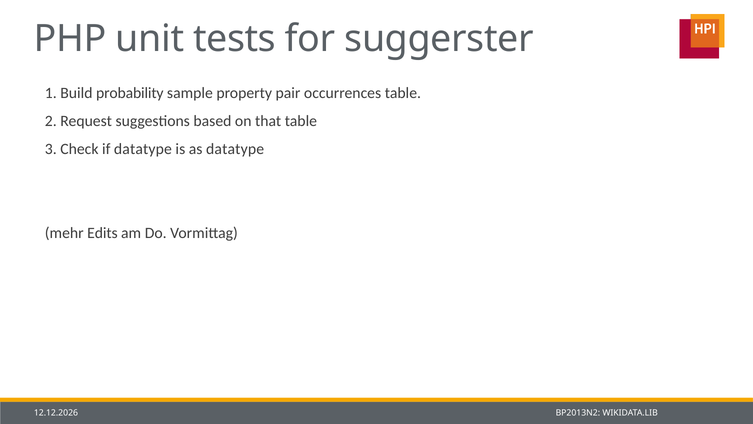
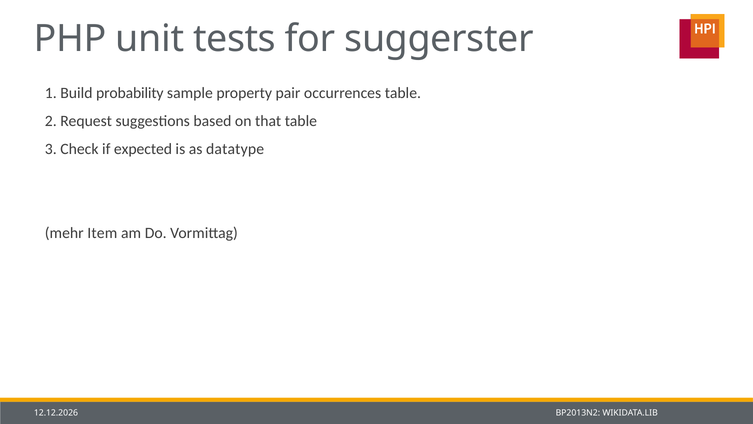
if datatype: datatype -> expected (143, 149)
Edits: Edits -> Item (102, 233)
